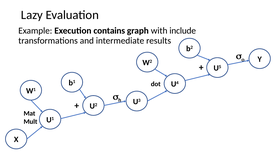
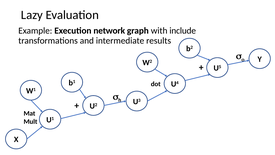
contains: contains -> network (109, 31)
